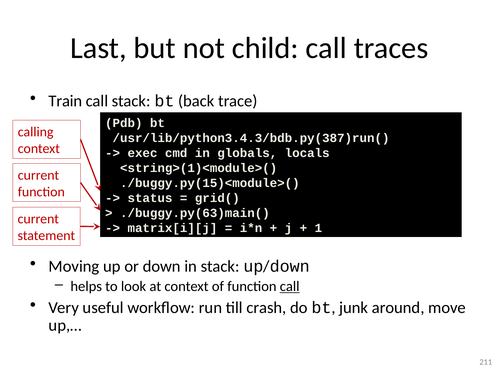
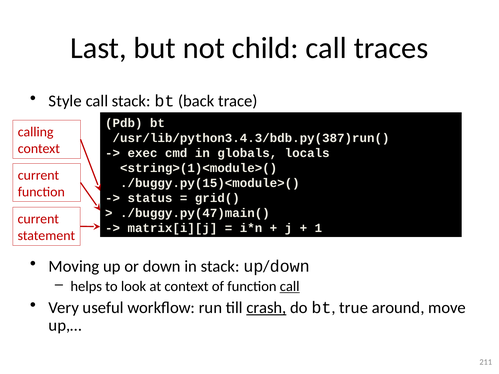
Train: Train -> Style (65, 101)
./buggy.py(63)main(: ./buggy.py(63)main( -> ./buggy.py(47)main( (195, 213)
crash underline: none -> present (266, 308)
junk: junk -> true (354, 308)
